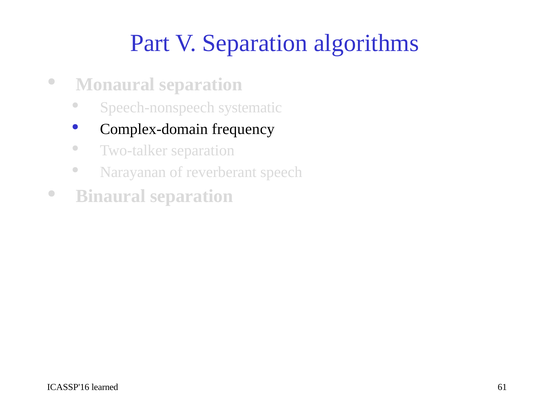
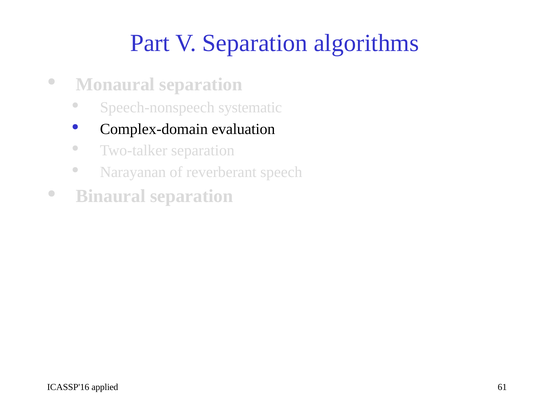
frequency: frequency -> evaluation (243, 129)
learned: learned -> applied (105, 388)
